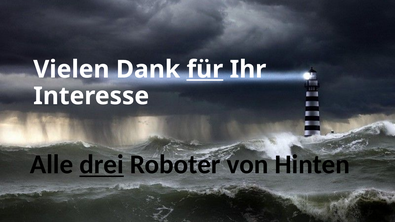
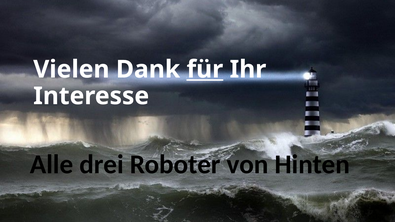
drei underline: present -> none (102, 165)
